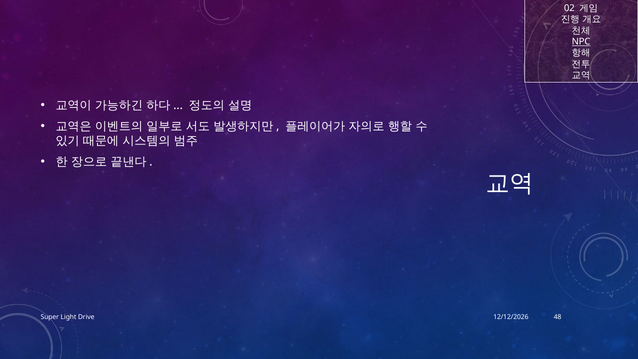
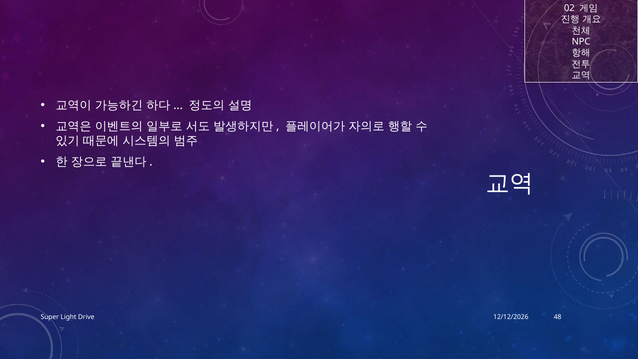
NPC underline: present -> none (581, 42)
